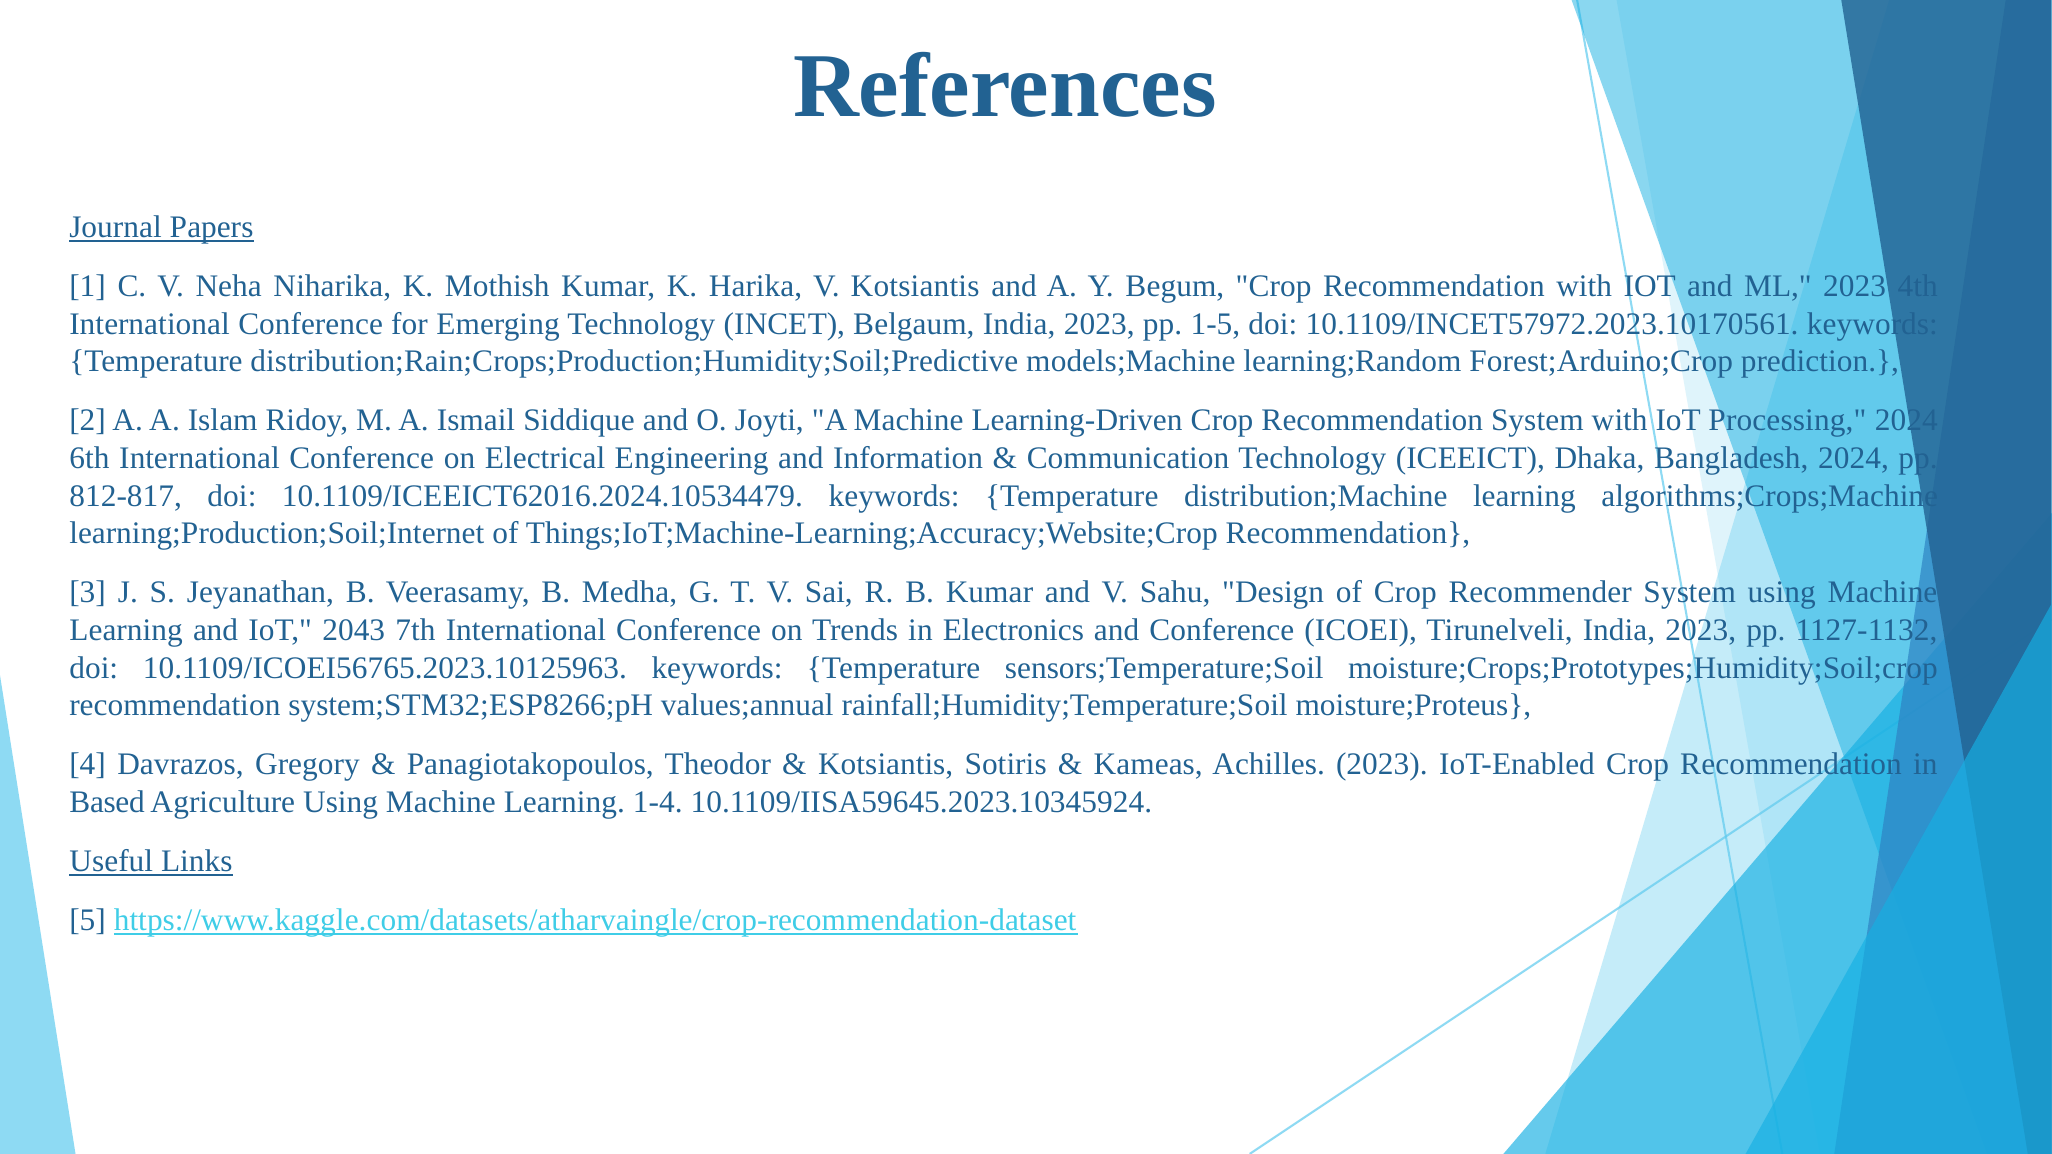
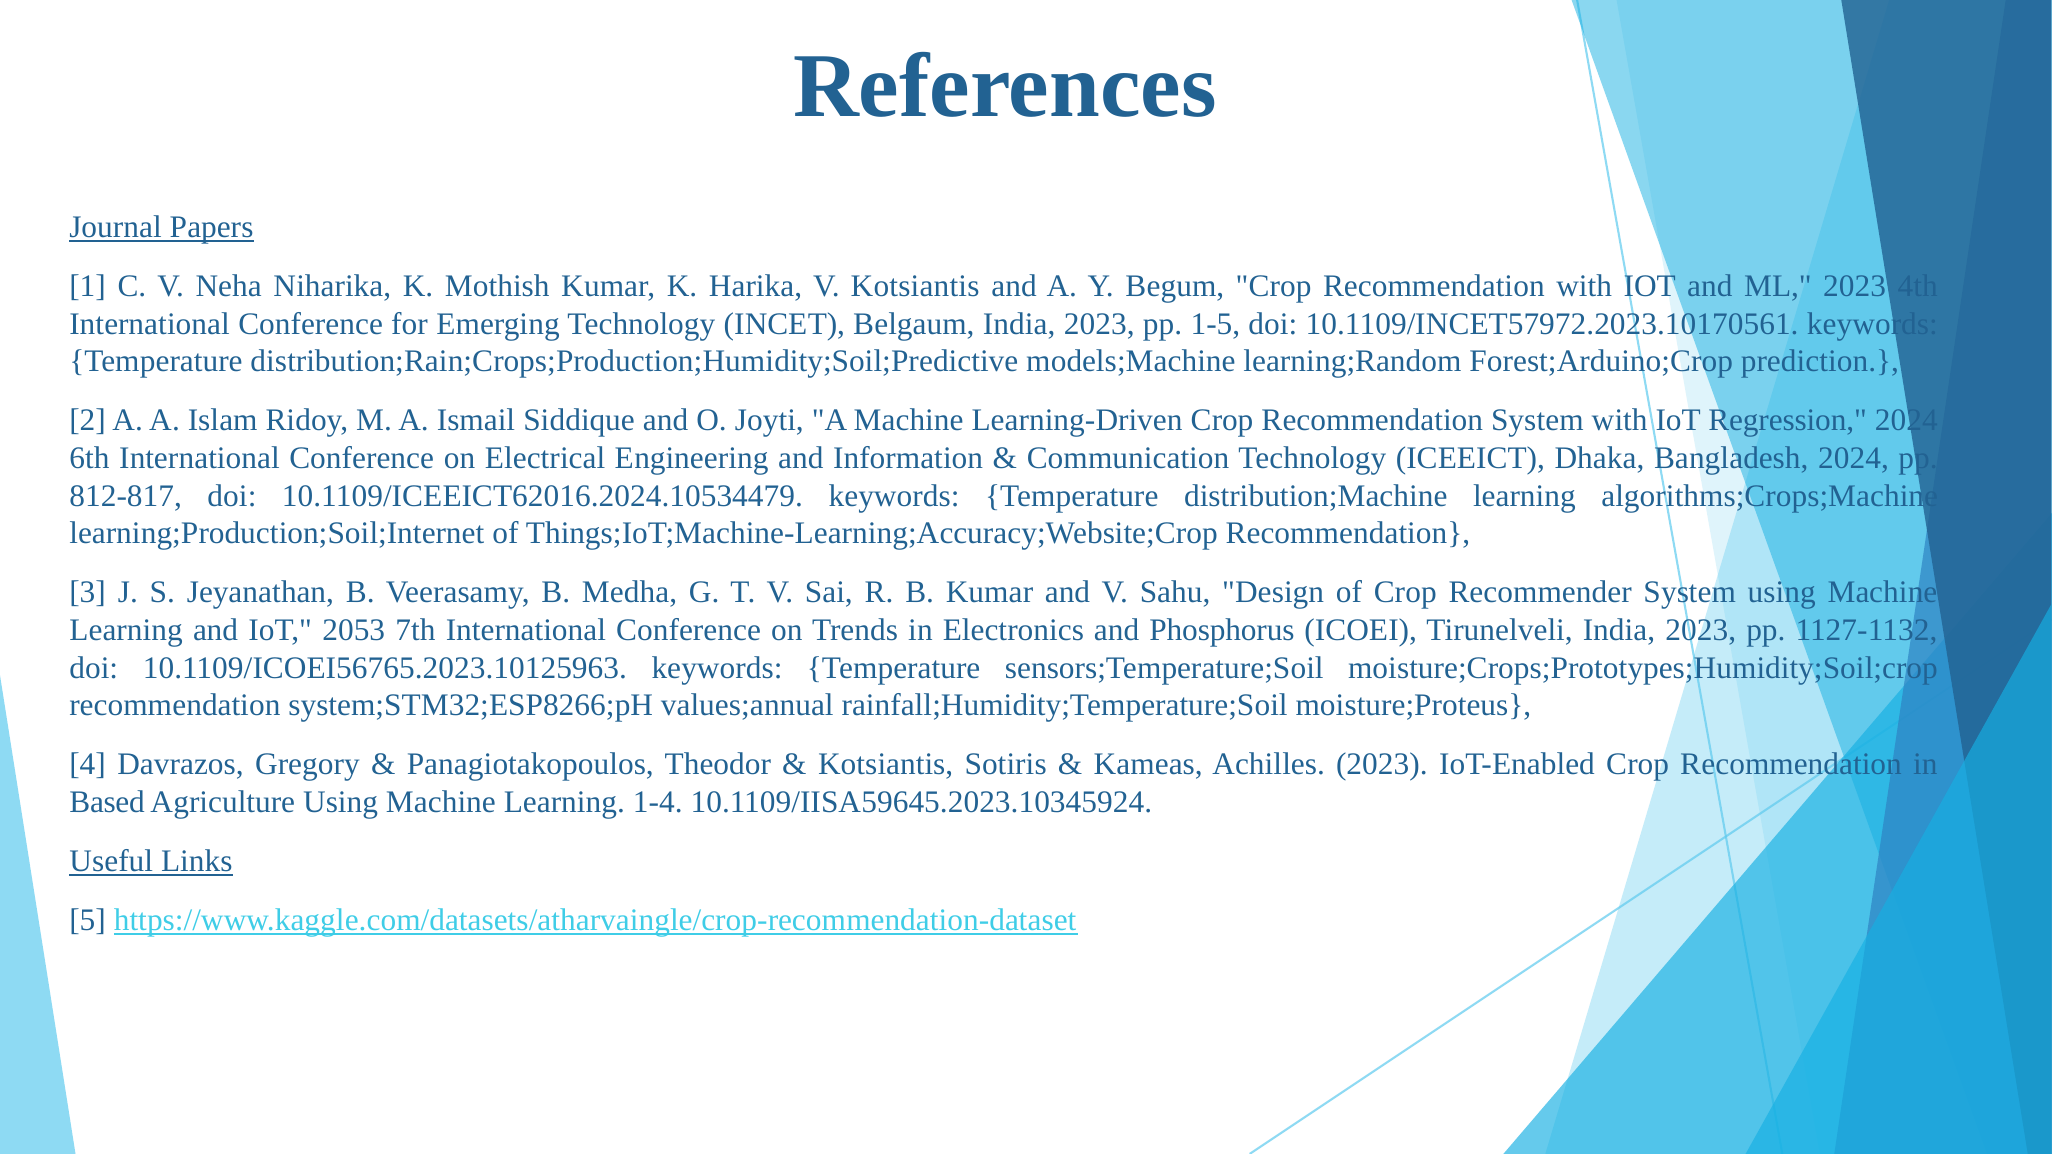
Processing: Processing -> Regression (1788, 421)
2043: 2043 -> 2053 (354, 630)
and Conference: Conference -> Phosphorus (1222, 630)
